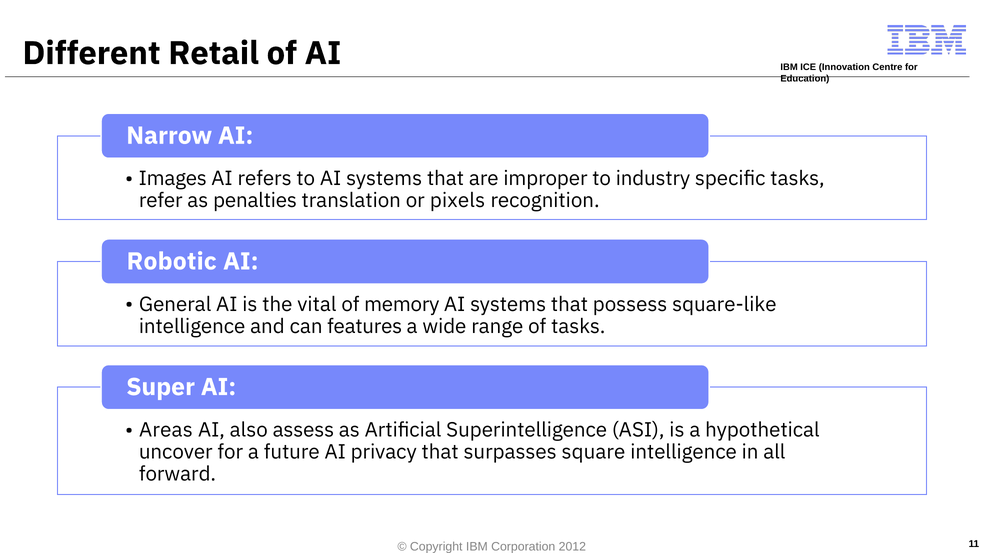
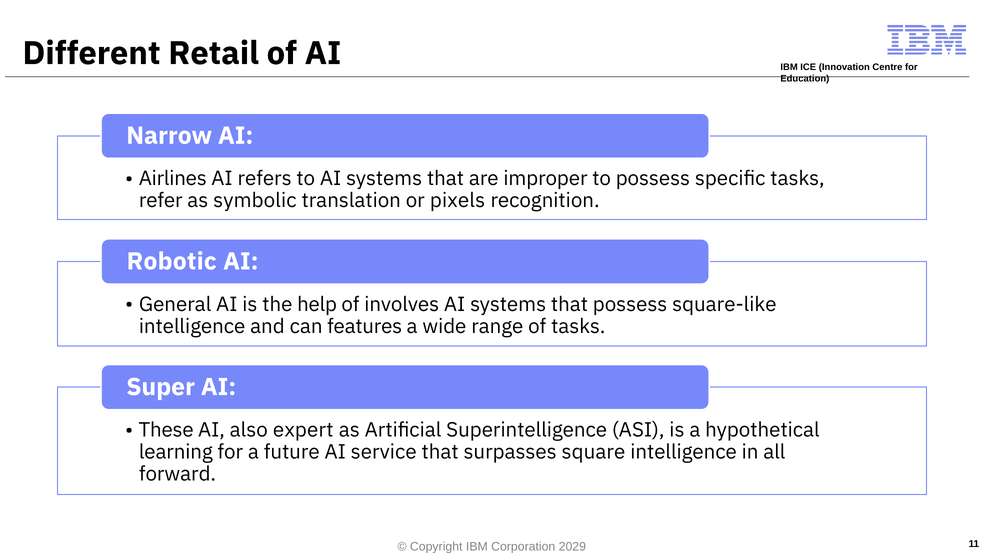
Images: Images -> Airlines (173, 179)
to industry: industry -> possess (653, 179)
penalties: penalties -> symbolic (255, 201)
vital: vital -> help (317, 305)
memory: memory -> involves (402, 305)
Areas: Areas -> These (166, 430)
assess: assess -> expert (303, 430)
uncover: uncover -> learning (176, 452)
privacy: privacy -> service (384, 452)
2012: 2012 -> 2029 (572, 547)
